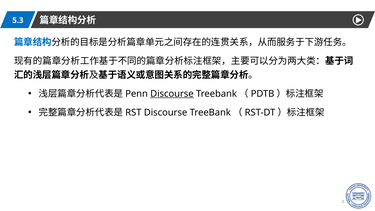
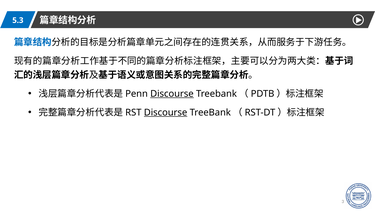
Discourse underline: none -> present (166, 112)
